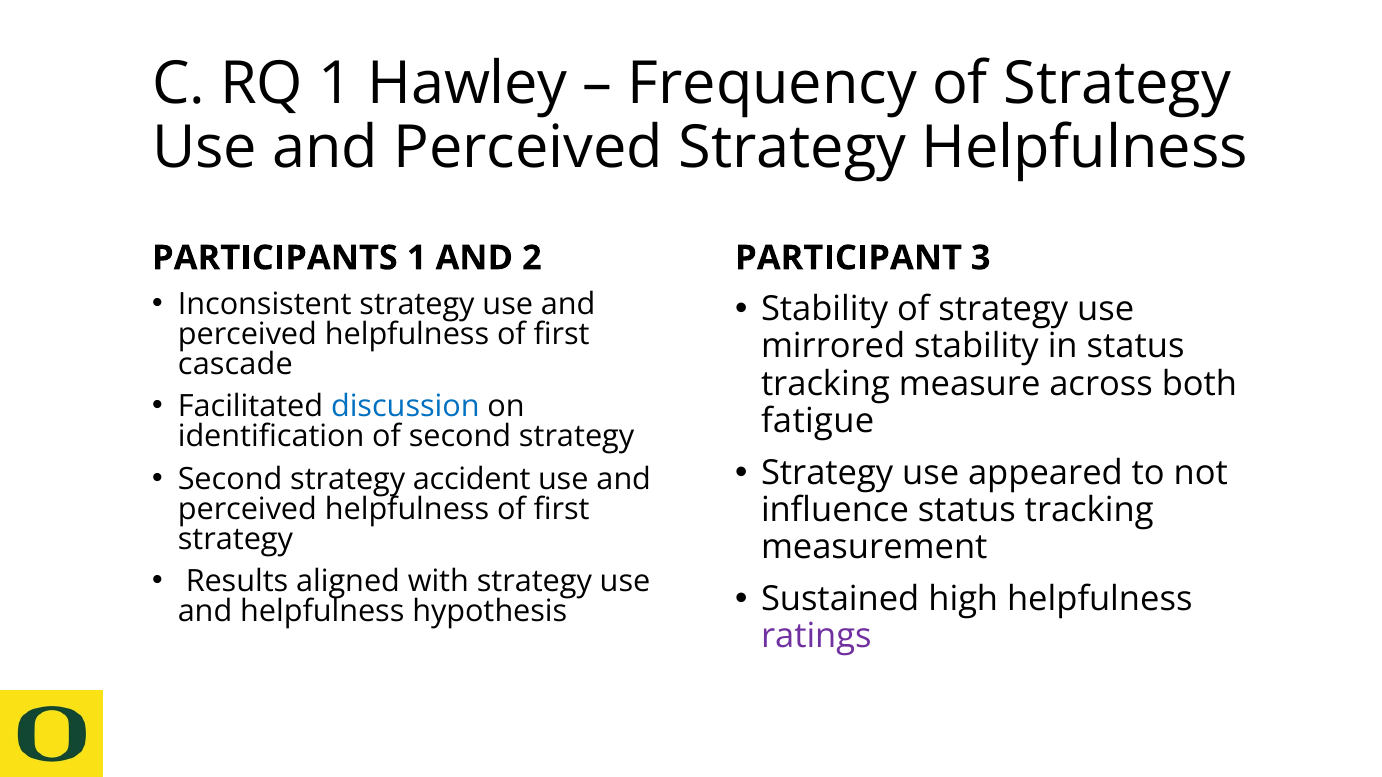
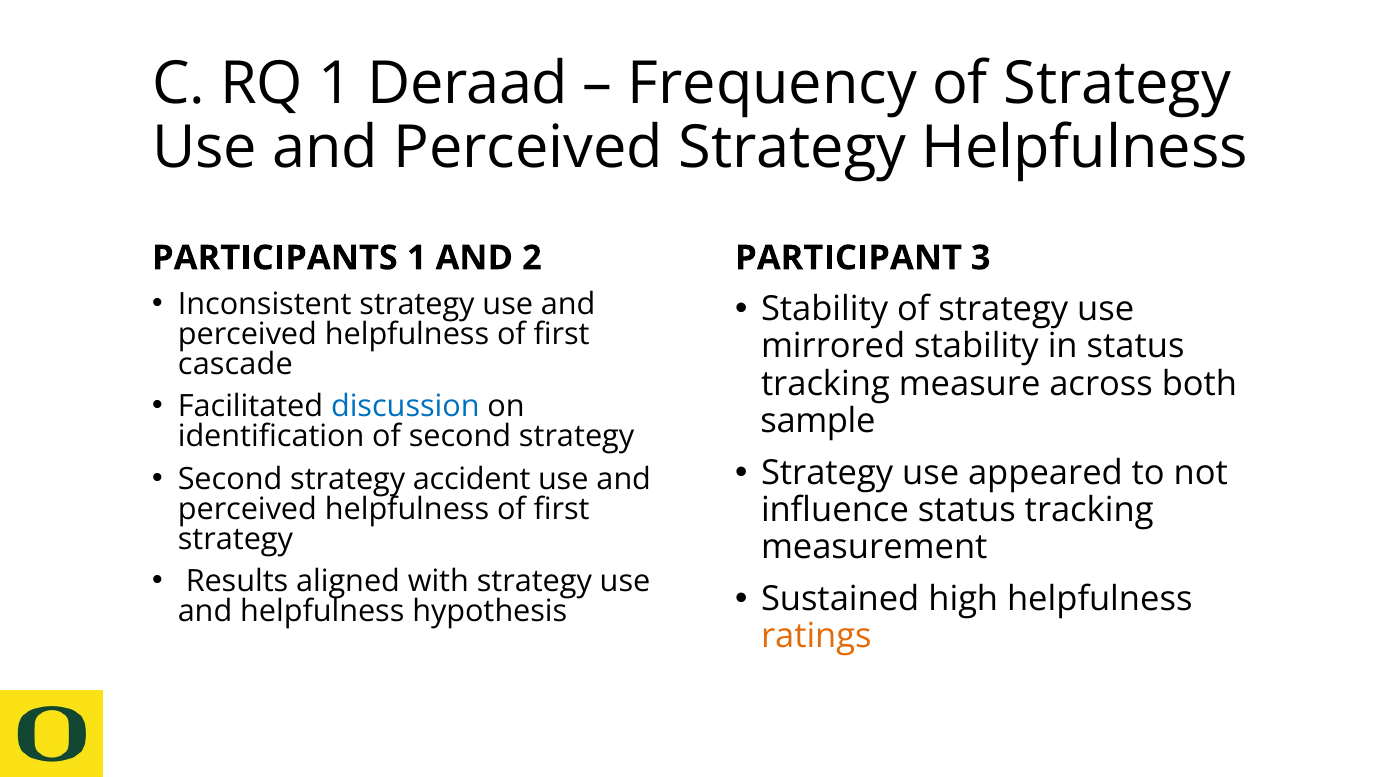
Hawley: Hawley -> Deraad (468, 84)
fatigue: fatigue -> sample (818, 421)
ratings colour: purple -> orange (816, 637)
